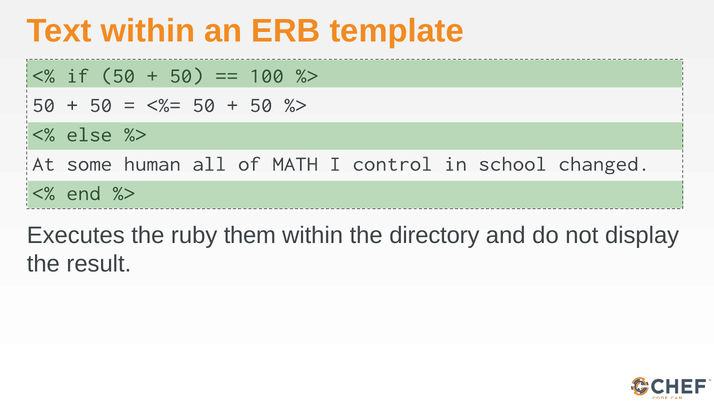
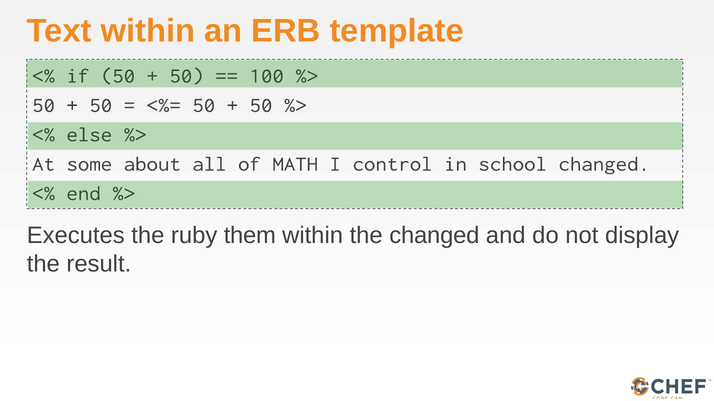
human: human -> about (152, 164)
the directory: directory -> changed (434, 236)
